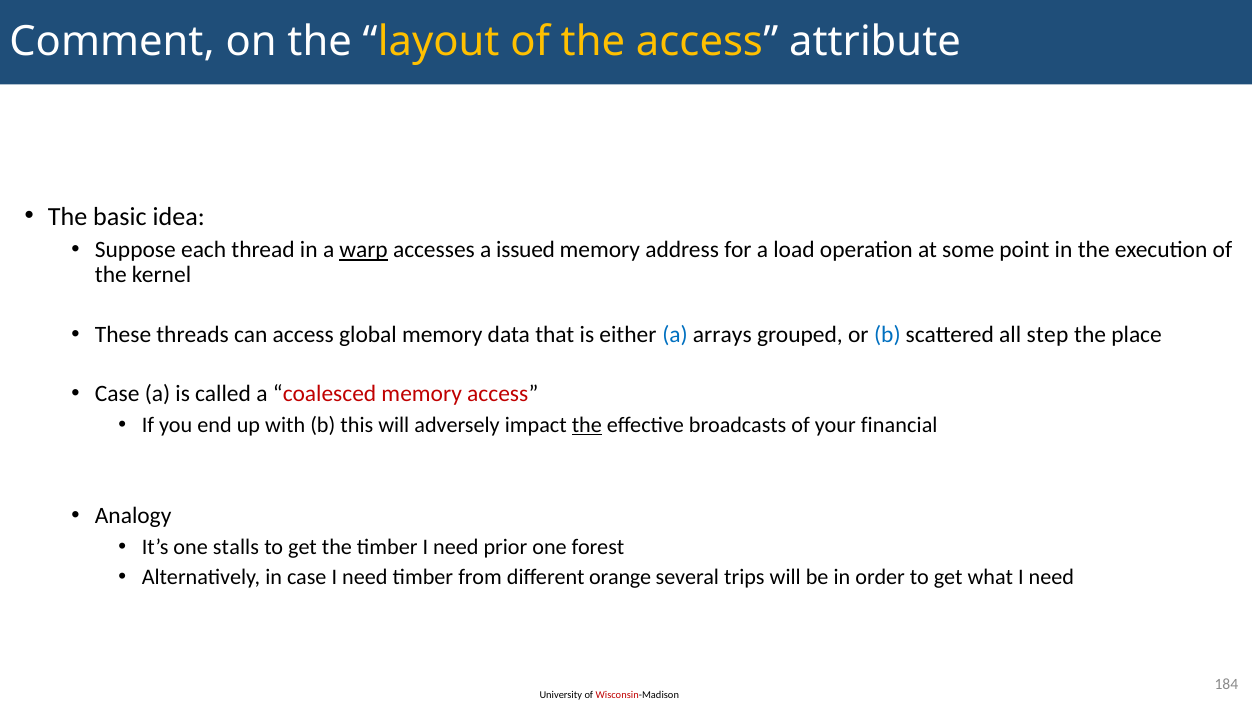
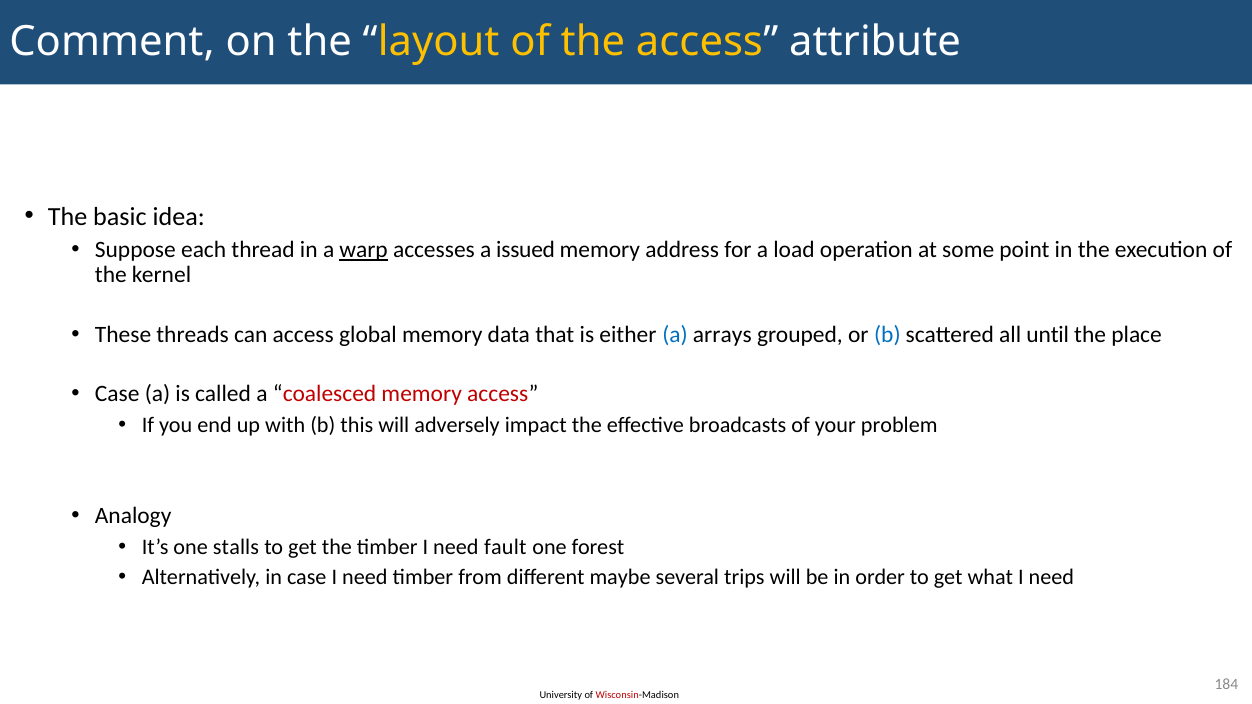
step: step -> until (1048, 335)
the underline: present -> none (587, 425)
financial: financial -> problem (899, 425)
prior: prior -> fault (505, 547)
orange: orange -> maybe (620, 578)
